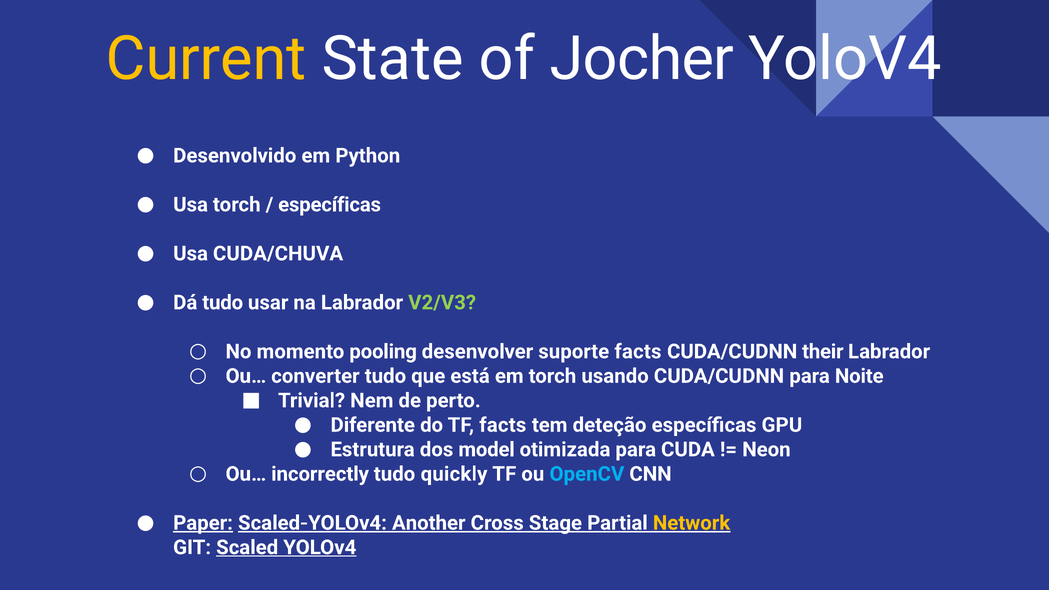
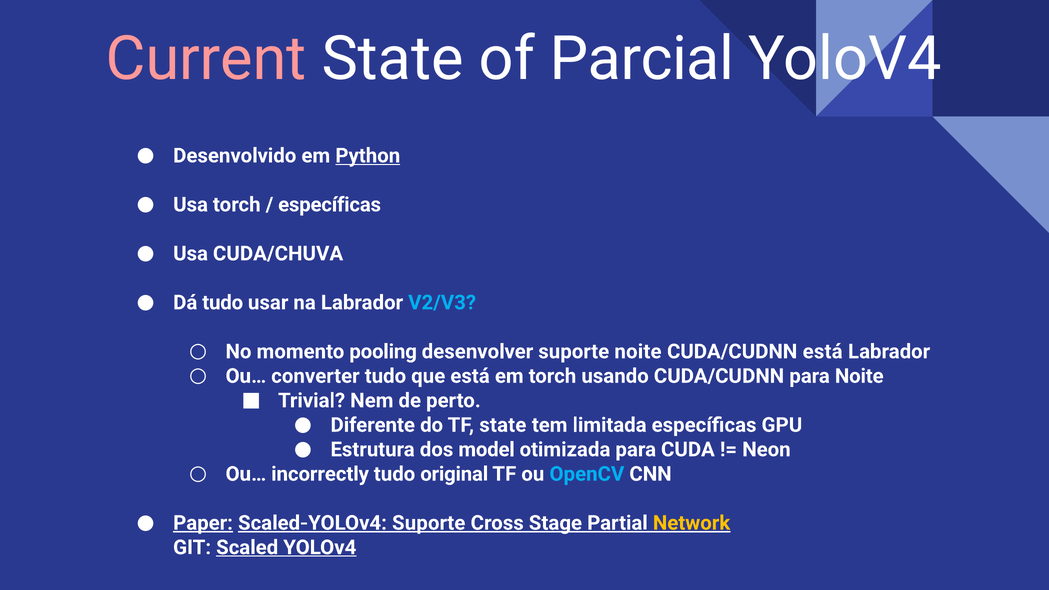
Current colour: yellow -> pink (206, 59)
Jocher: Jocher -> Parcial (642, 59)
Python underline: none -> present (368, 156)
V2/V3 colour: light green -> light blue (442, 303)
suporte facts: facts -> noite (638, 352)
CUDA/CUDNN their: their -> está (823, 352)
TF facts: facts -> state (503, 425)
deteção: deteção -> limitada (610, 425)
quickly: quickly -> original (454, 474)
Scaled-YOLOv4 Another: Another -> Suporte (429, 523)
